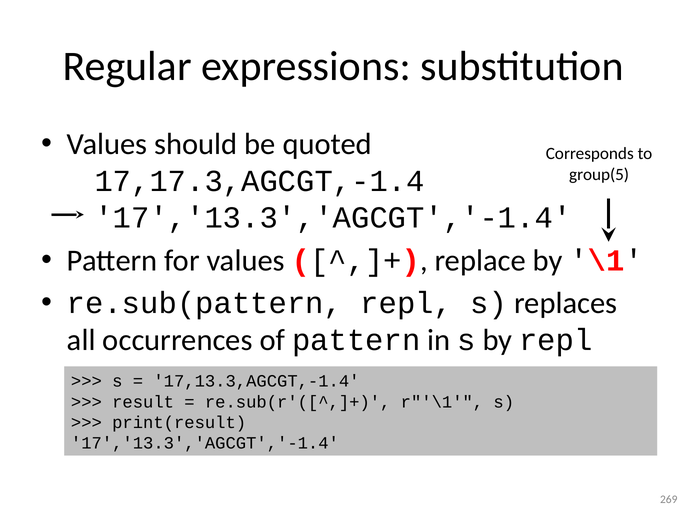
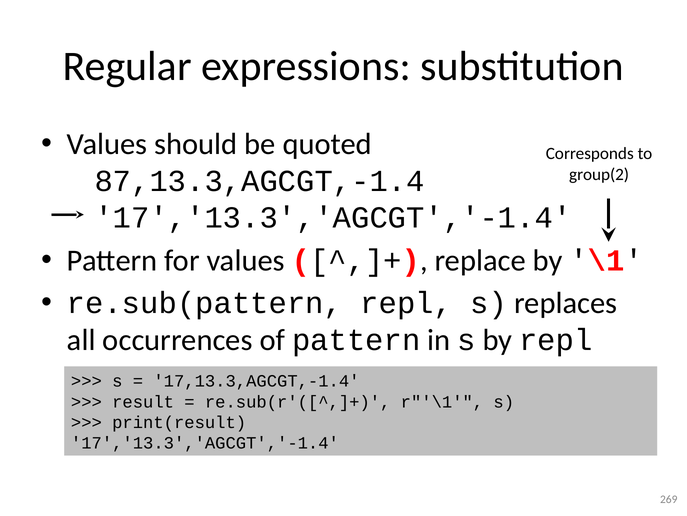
group(5: group(5 -> group(2 (599, 174)
17,17.3,AGCGT,-1.4: 17,17.3,AGCGT,-1.4 -> 87,13.3,AGCGT,-1.4 (260, 181)
